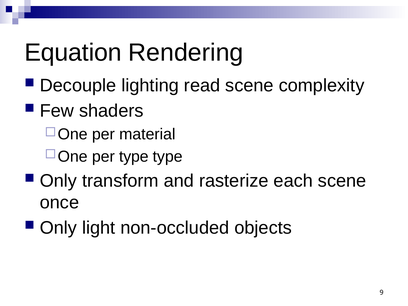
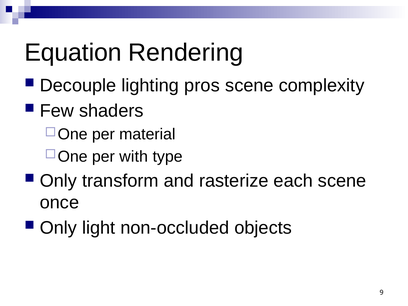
read: read -> pros (202, 86)
per type: type -> with (134, 157)
